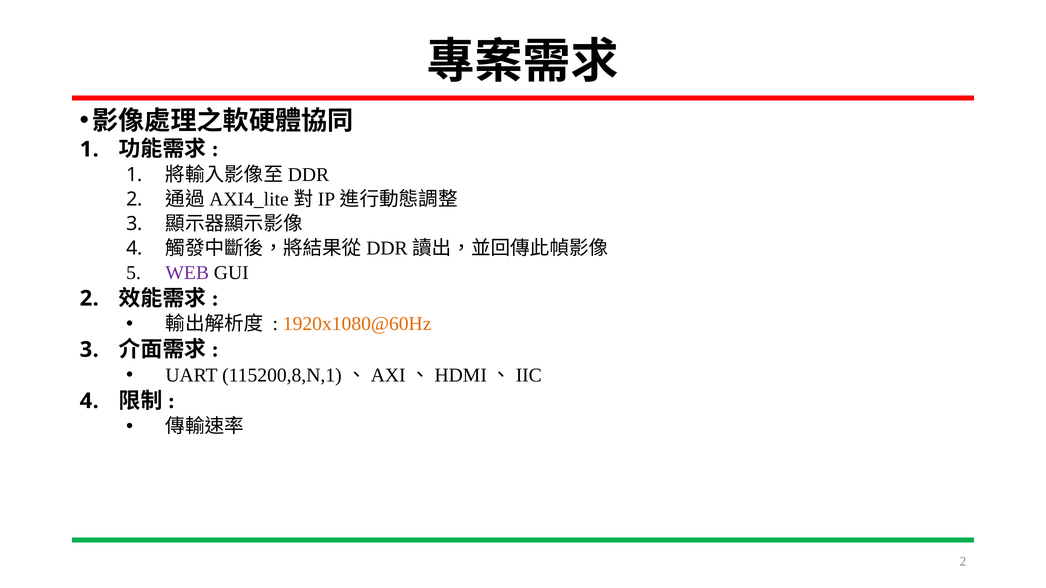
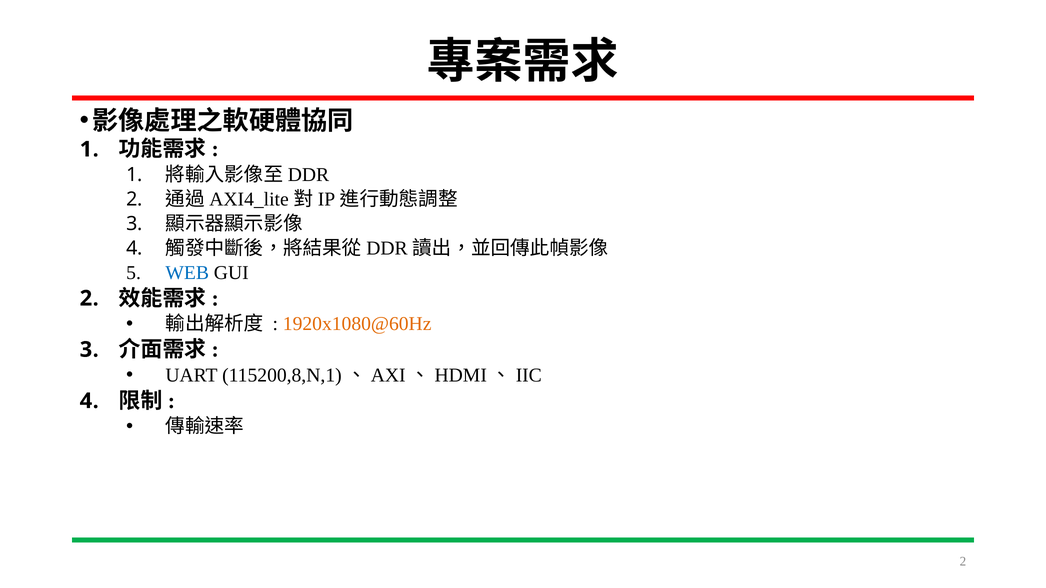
WEB colour: purple -> blue (187, 273)
